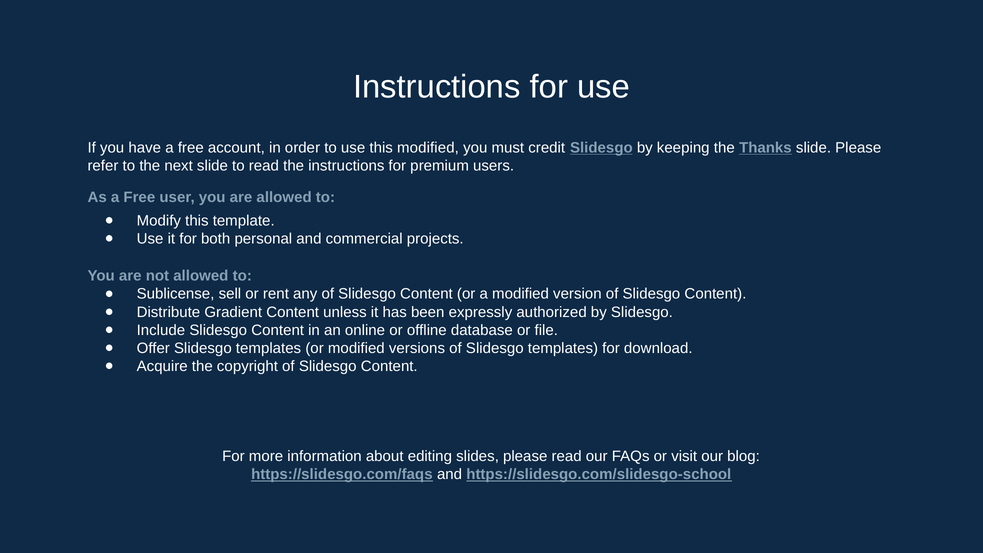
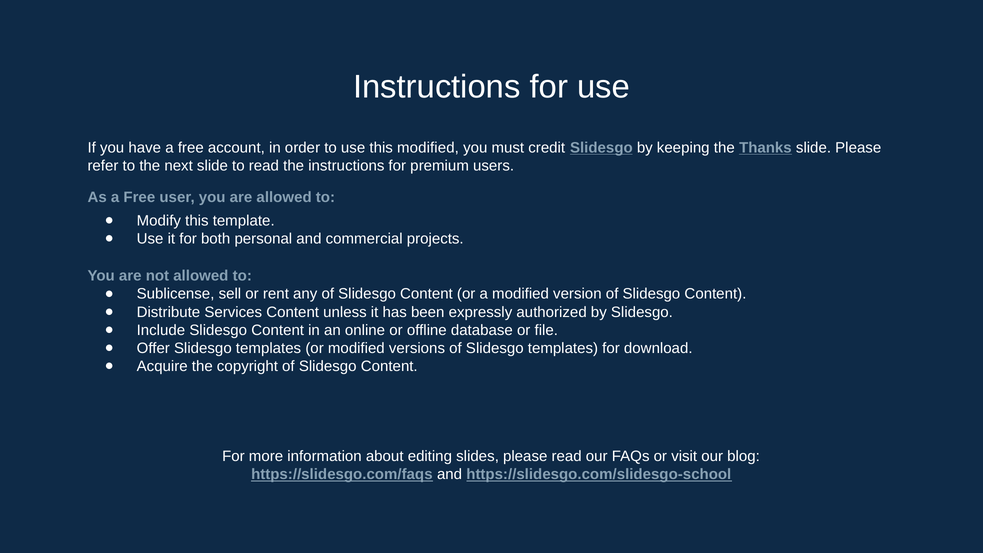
Gradient: Gradient -> Services (233, 312)
